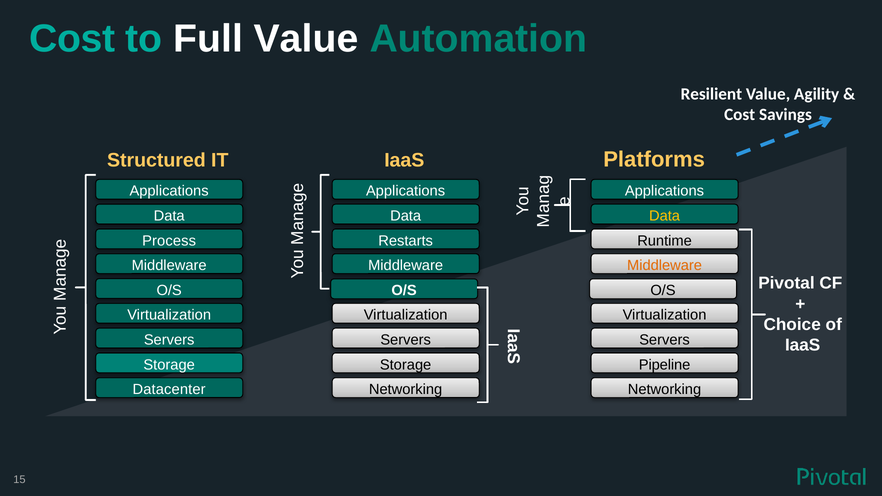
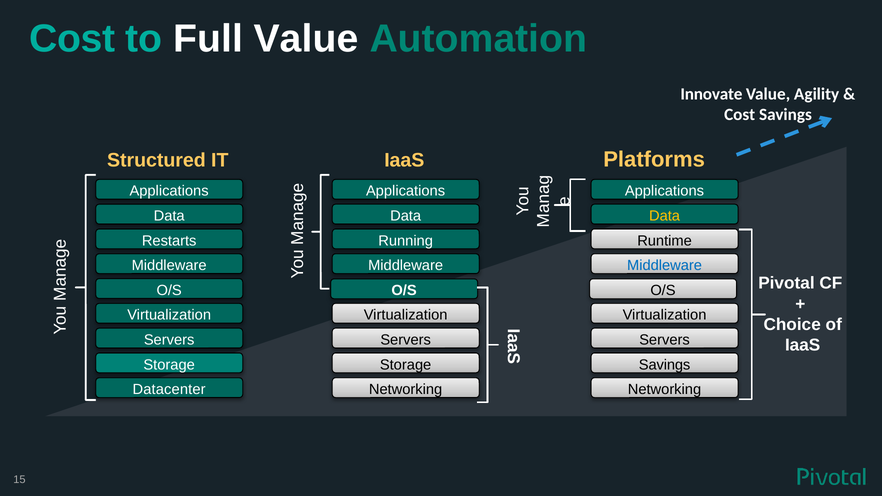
Resilient: Resilient -> Innovate (711, 94)
Process: Process -> Restarts (169, 241)
Restarts: Restarts -> Running (406, 241)
Middleware colour: orange -> blue (665, 266)
Pipeline: Pipeline -> Savings (665, 365)
